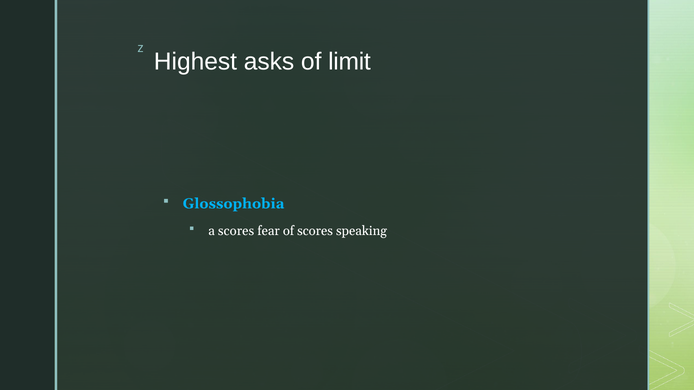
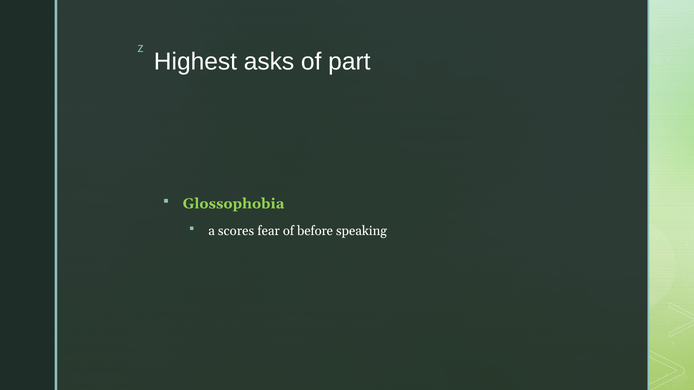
limit: limit -> part (349, 62)
Glossophobia colour: light blue -> light green (233, 204)
of scores: scores -> before (315, 231)
